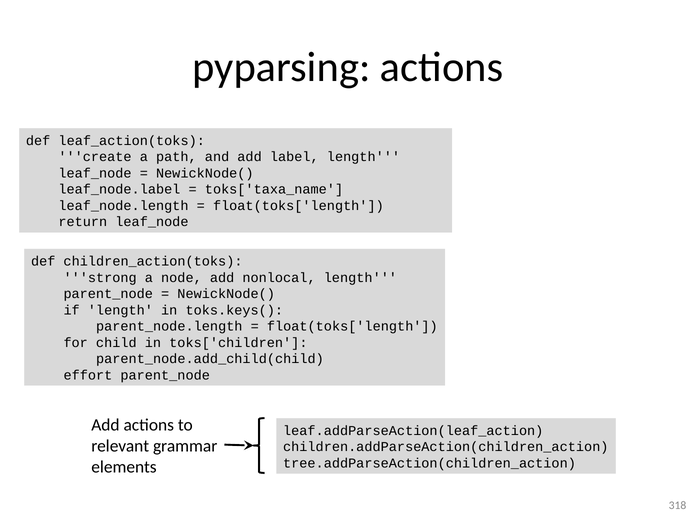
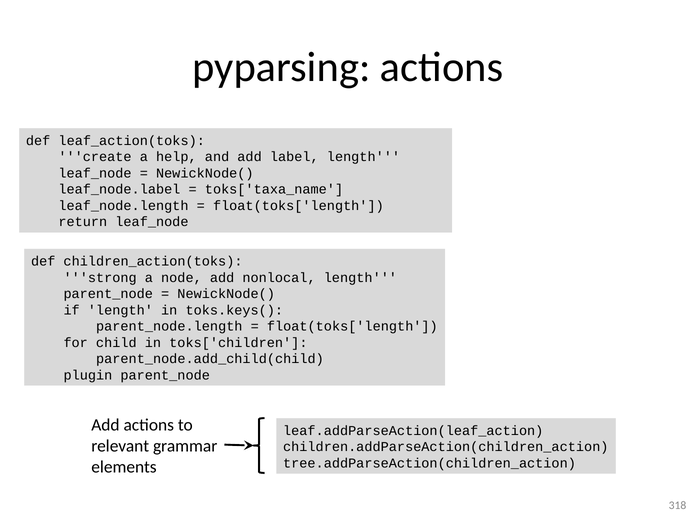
path: path -> help (176, 157)
effort: effort -> plugin (88, 375)
